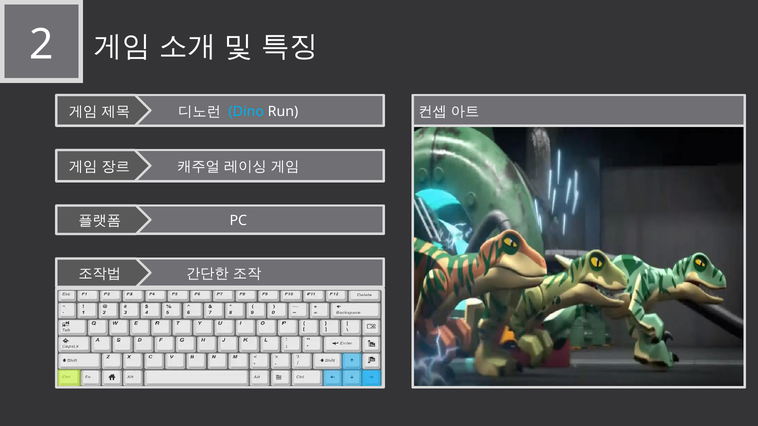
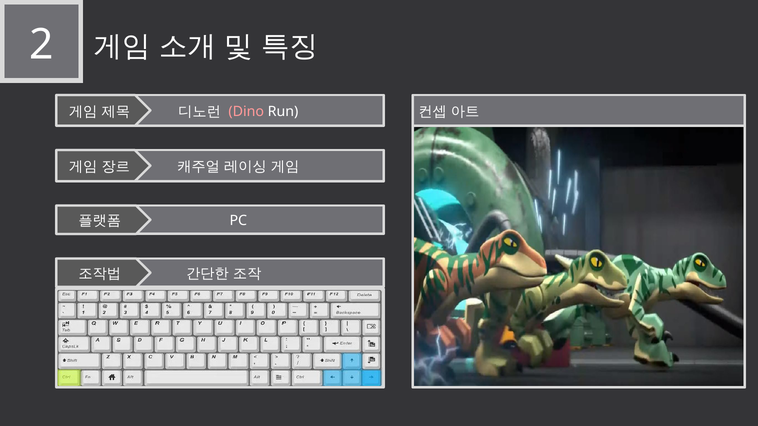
Dino colour: light blue -> pink (246, 111)
